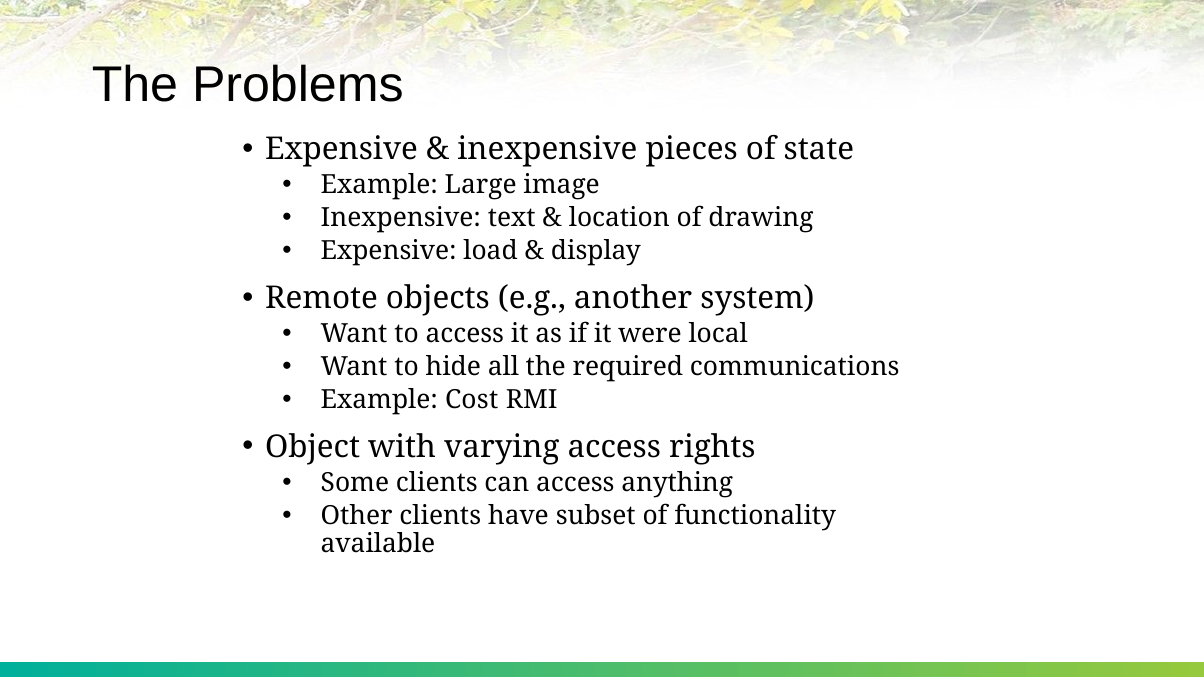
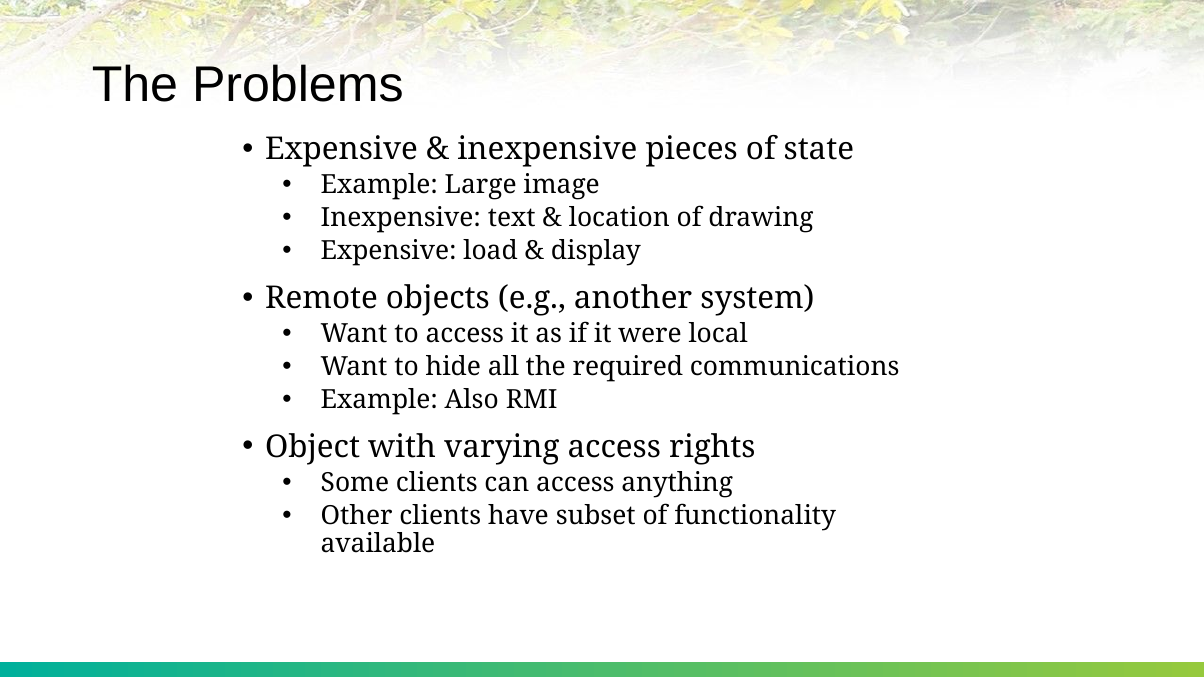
Cost: Cost -> Also (472, 400)
